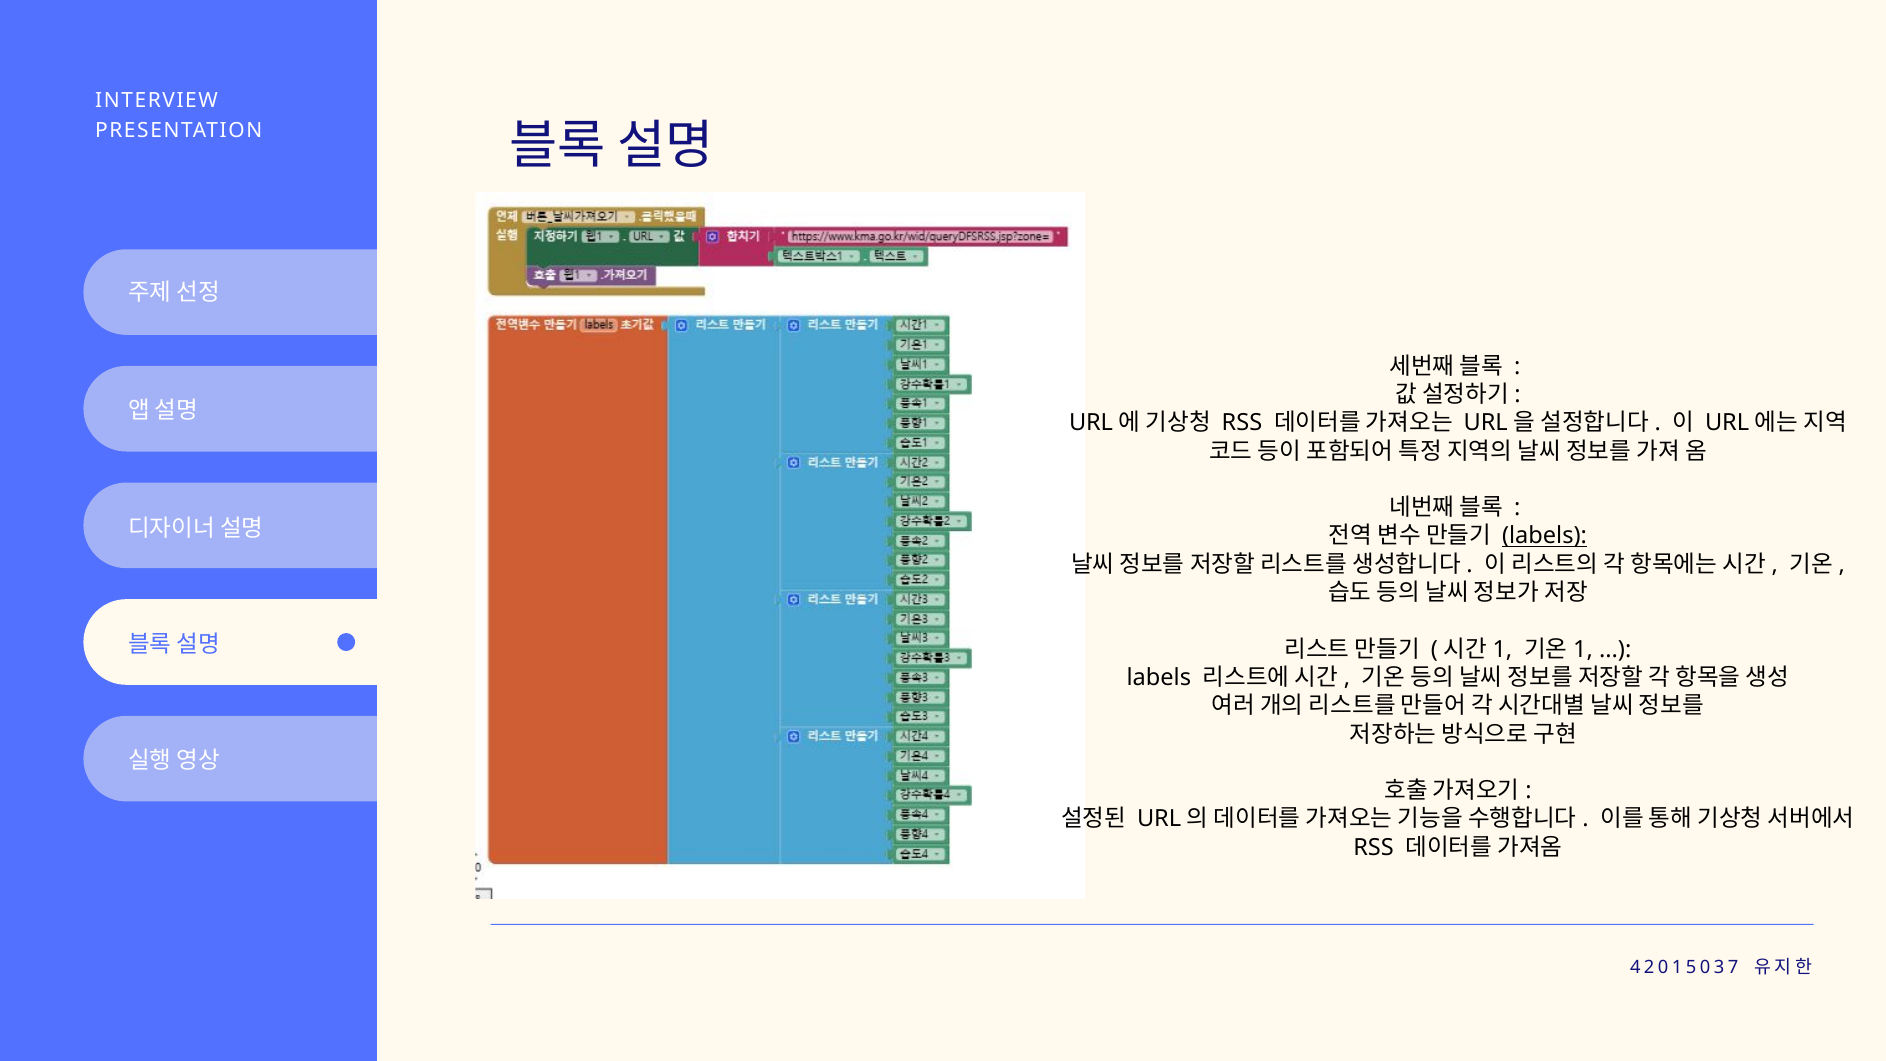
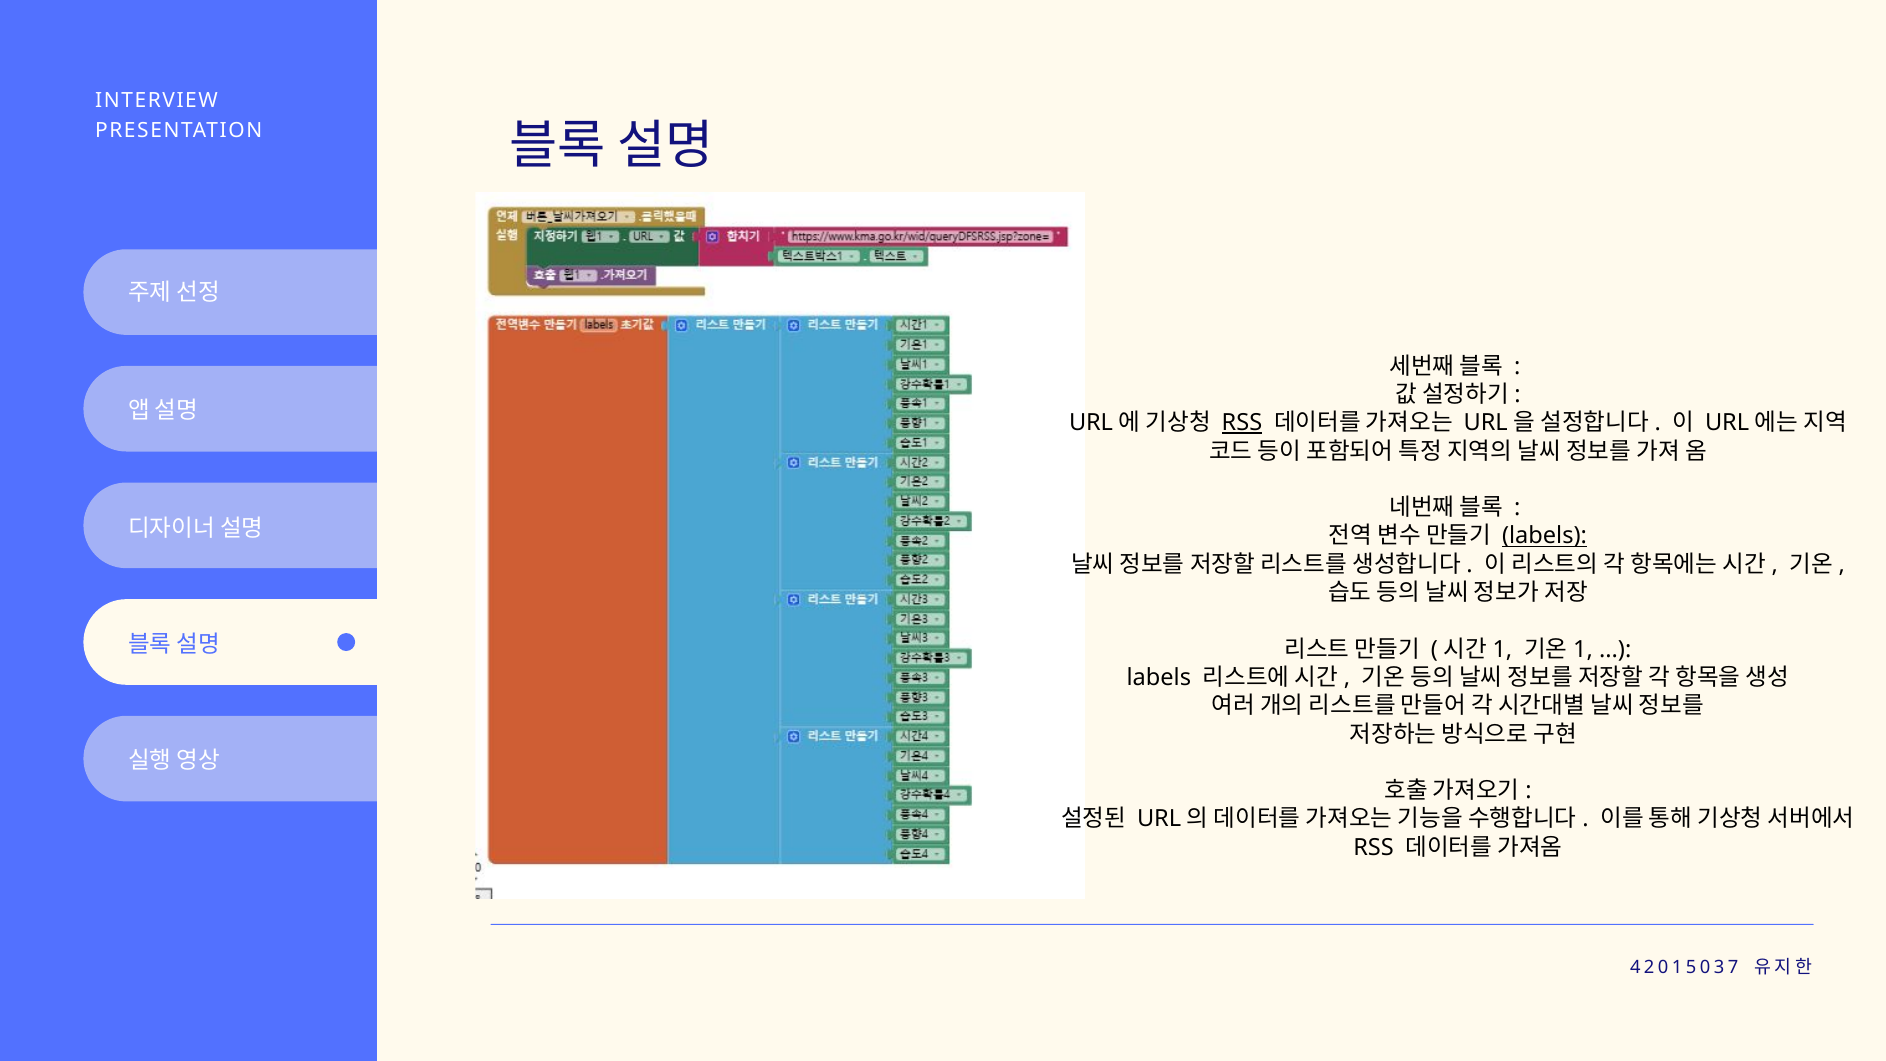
RSS underline: none -> present (1242, 423)
